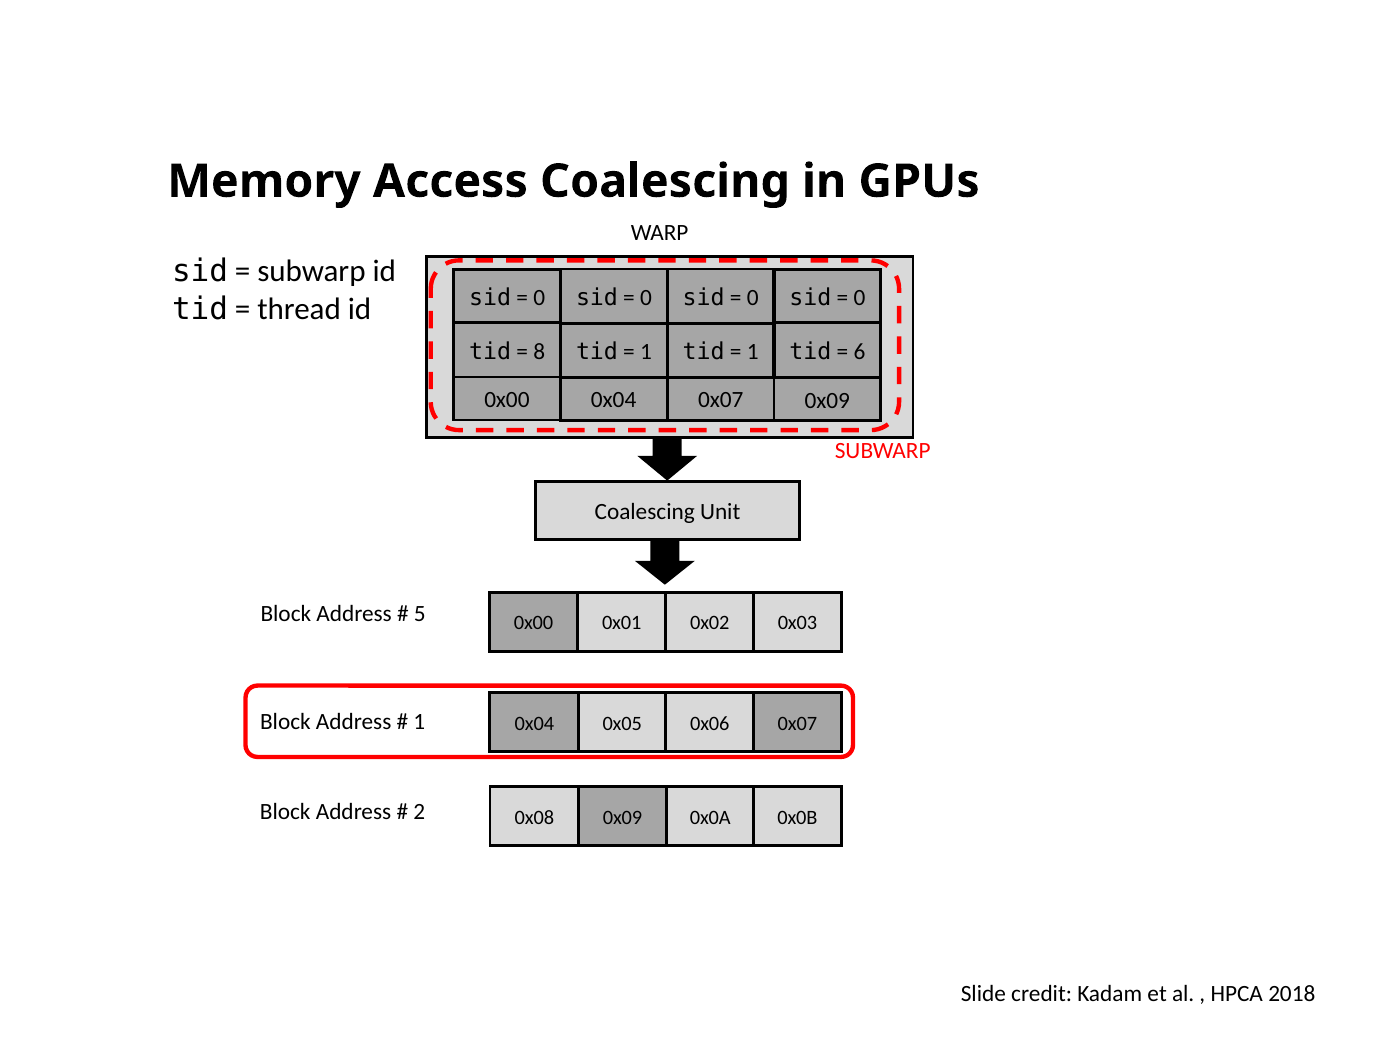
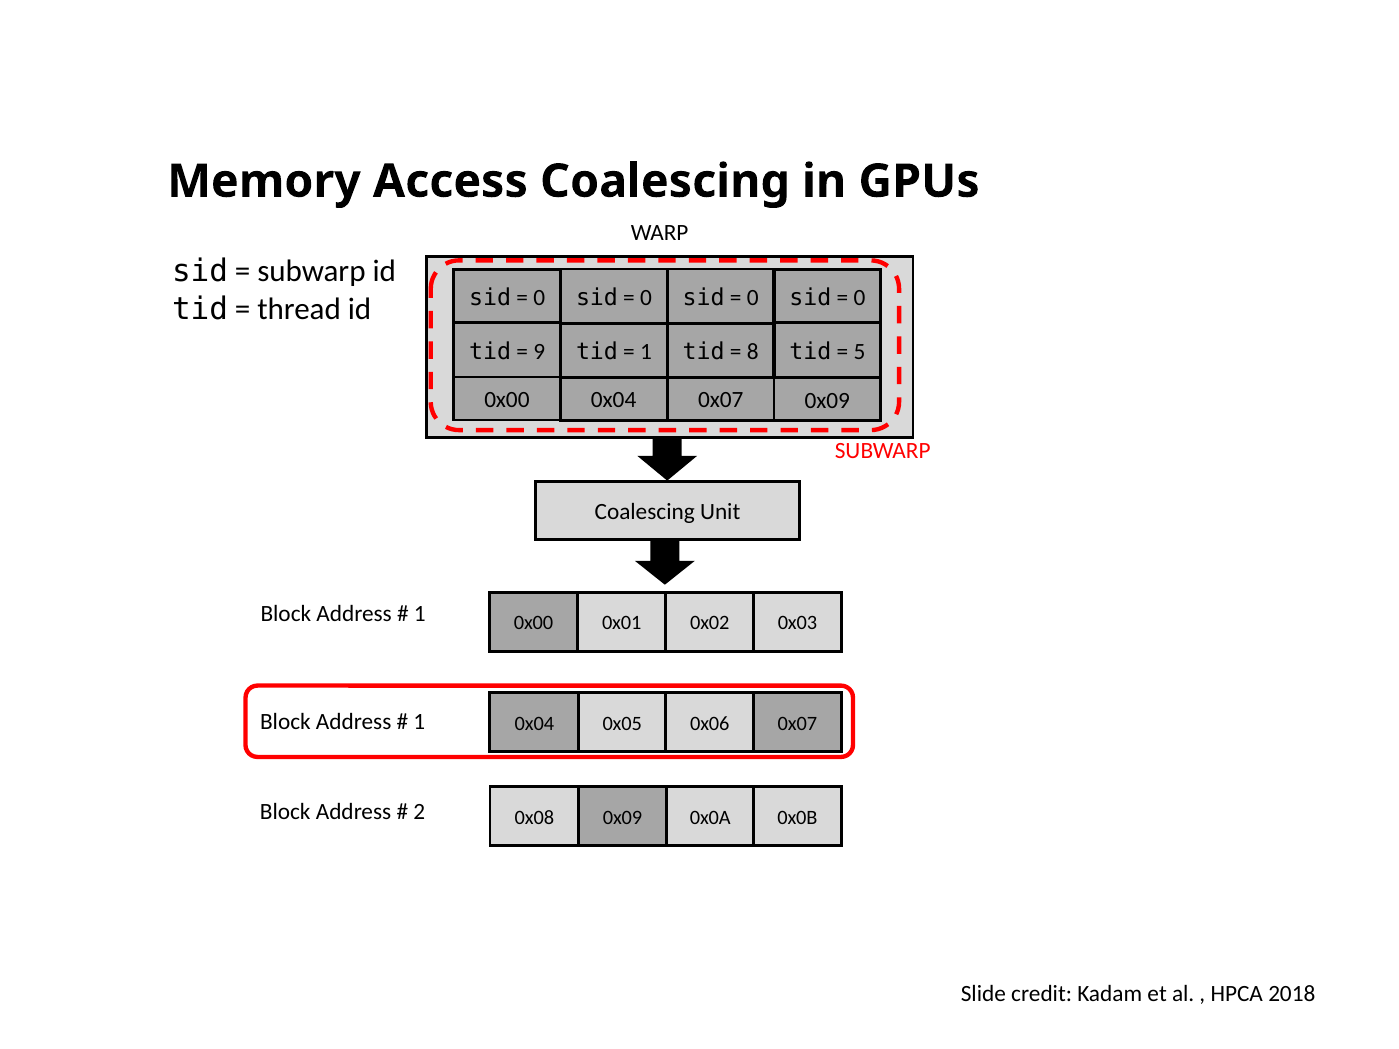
8: 8 -> 9 (539, 352)
1: 1 -> 8 (753, 352)
6: 6 -> 5 (859, 352)
5: 5 -> 1 (420, 614)
